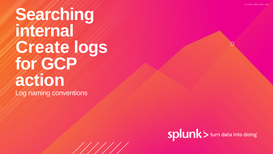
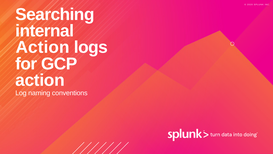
Create: Create -> Action (43, 47)
